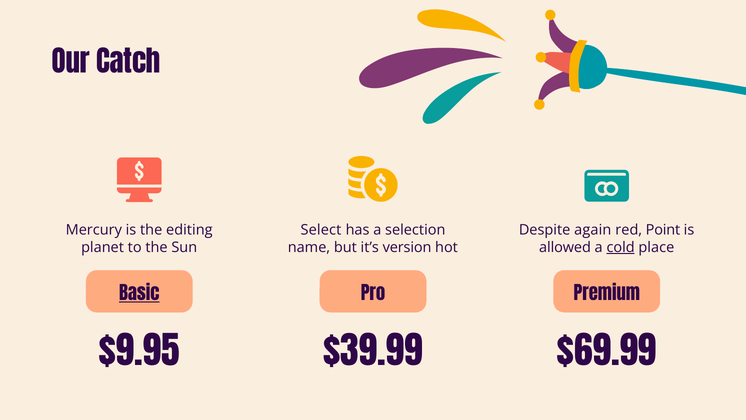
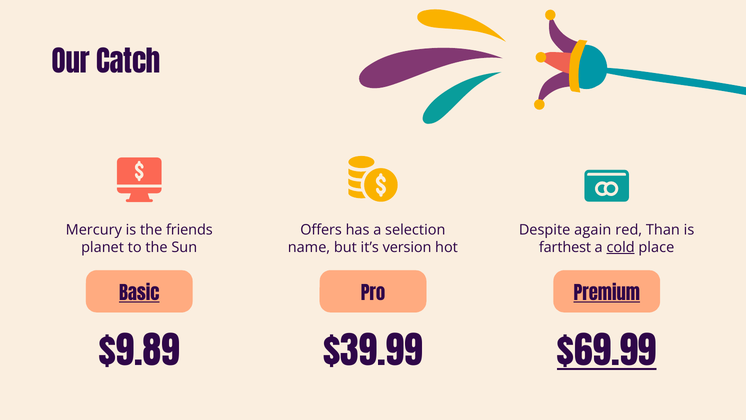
editing: editing -> friends (189, 230)
Select: Select -> Offers (321, 230)
Point: Point -> Than (663, 230)
allowed: allowed -> farthest (565, 247)
Premium underline: none -> present (607, 294)
$9.95: $9.95 -> $9.89 (139, 353)
$69.99 underline: none -> present (607, 353)
